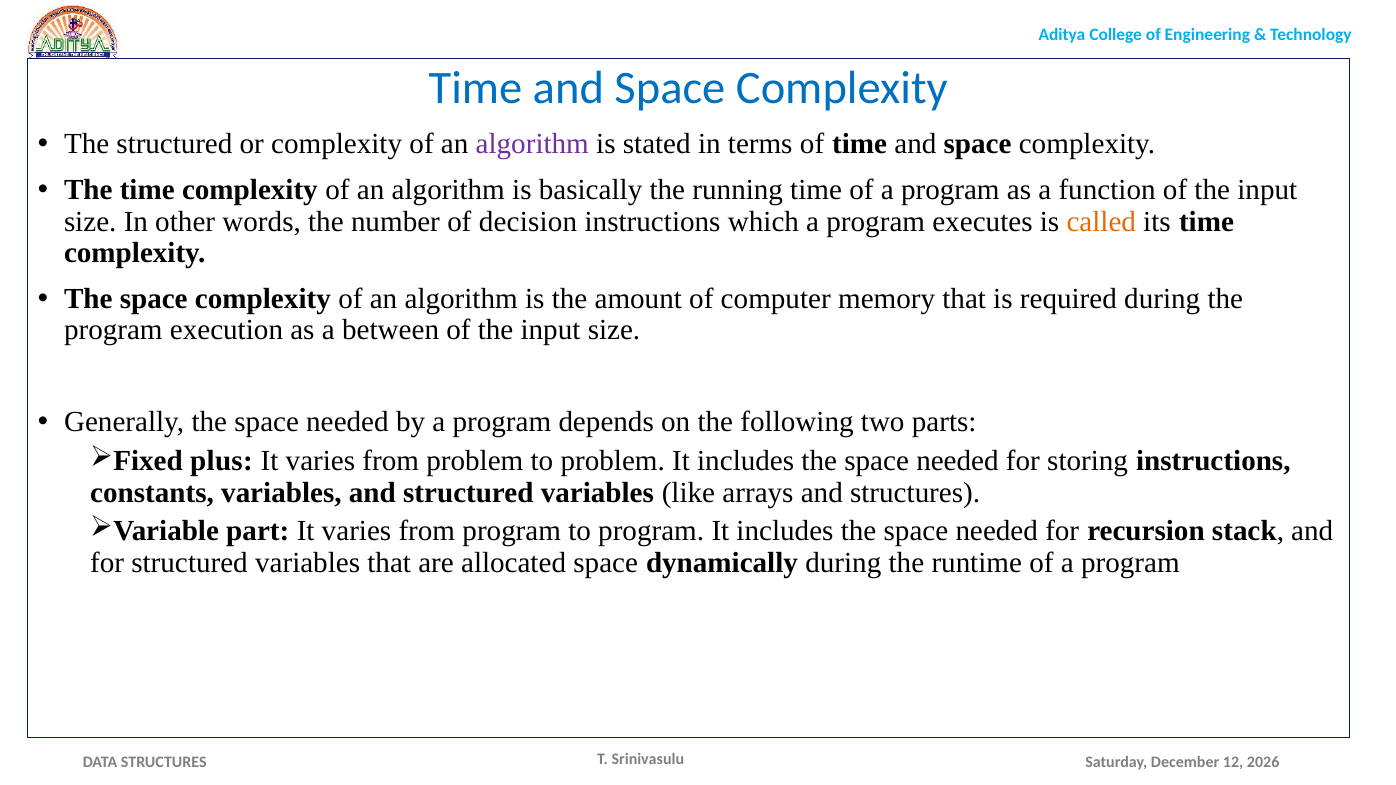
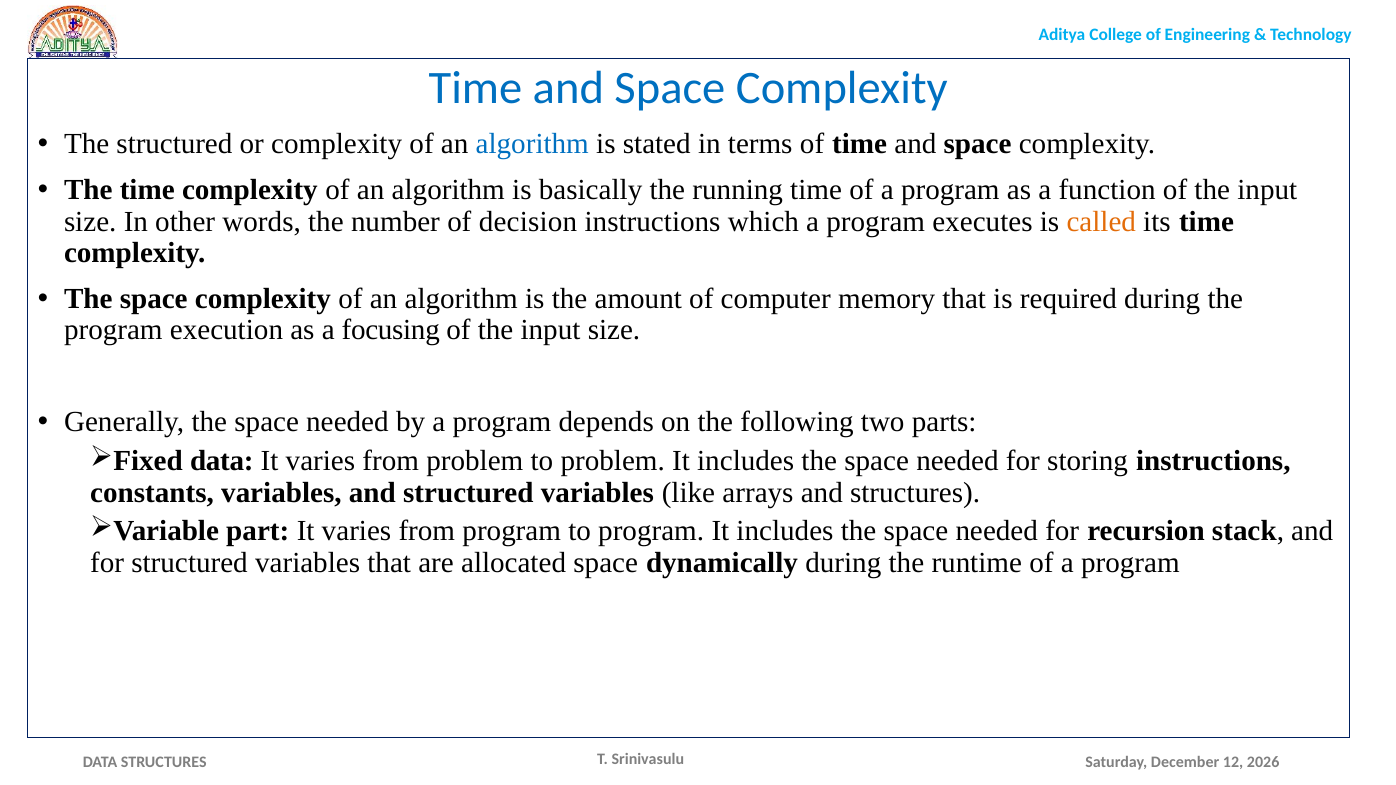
algorithm colour: purple -> blue (532, 144)
between: between -> focusing (391, 330)
plus: plus -> data (222, 461)
